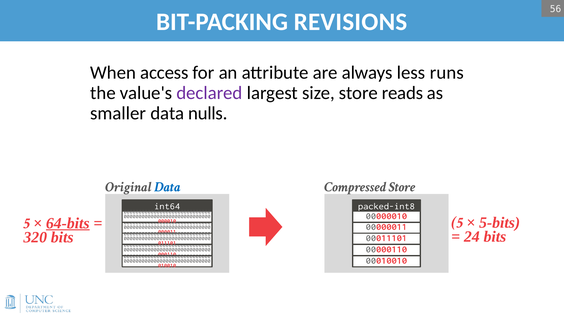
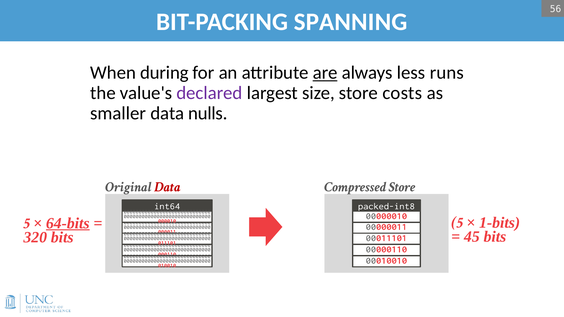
REVISIONS: REVISIONS -> SPANNING (351, 22)
access: access -> during (164, 73)
are underline: none -> present (325, 73)
reads: reads -> costs (402, 93)
Data colour: blue -> red (167, 187)
5-bits: 5-bits -> 1-bits (500, 223)
24: 24 -> 45 (472, 237)
